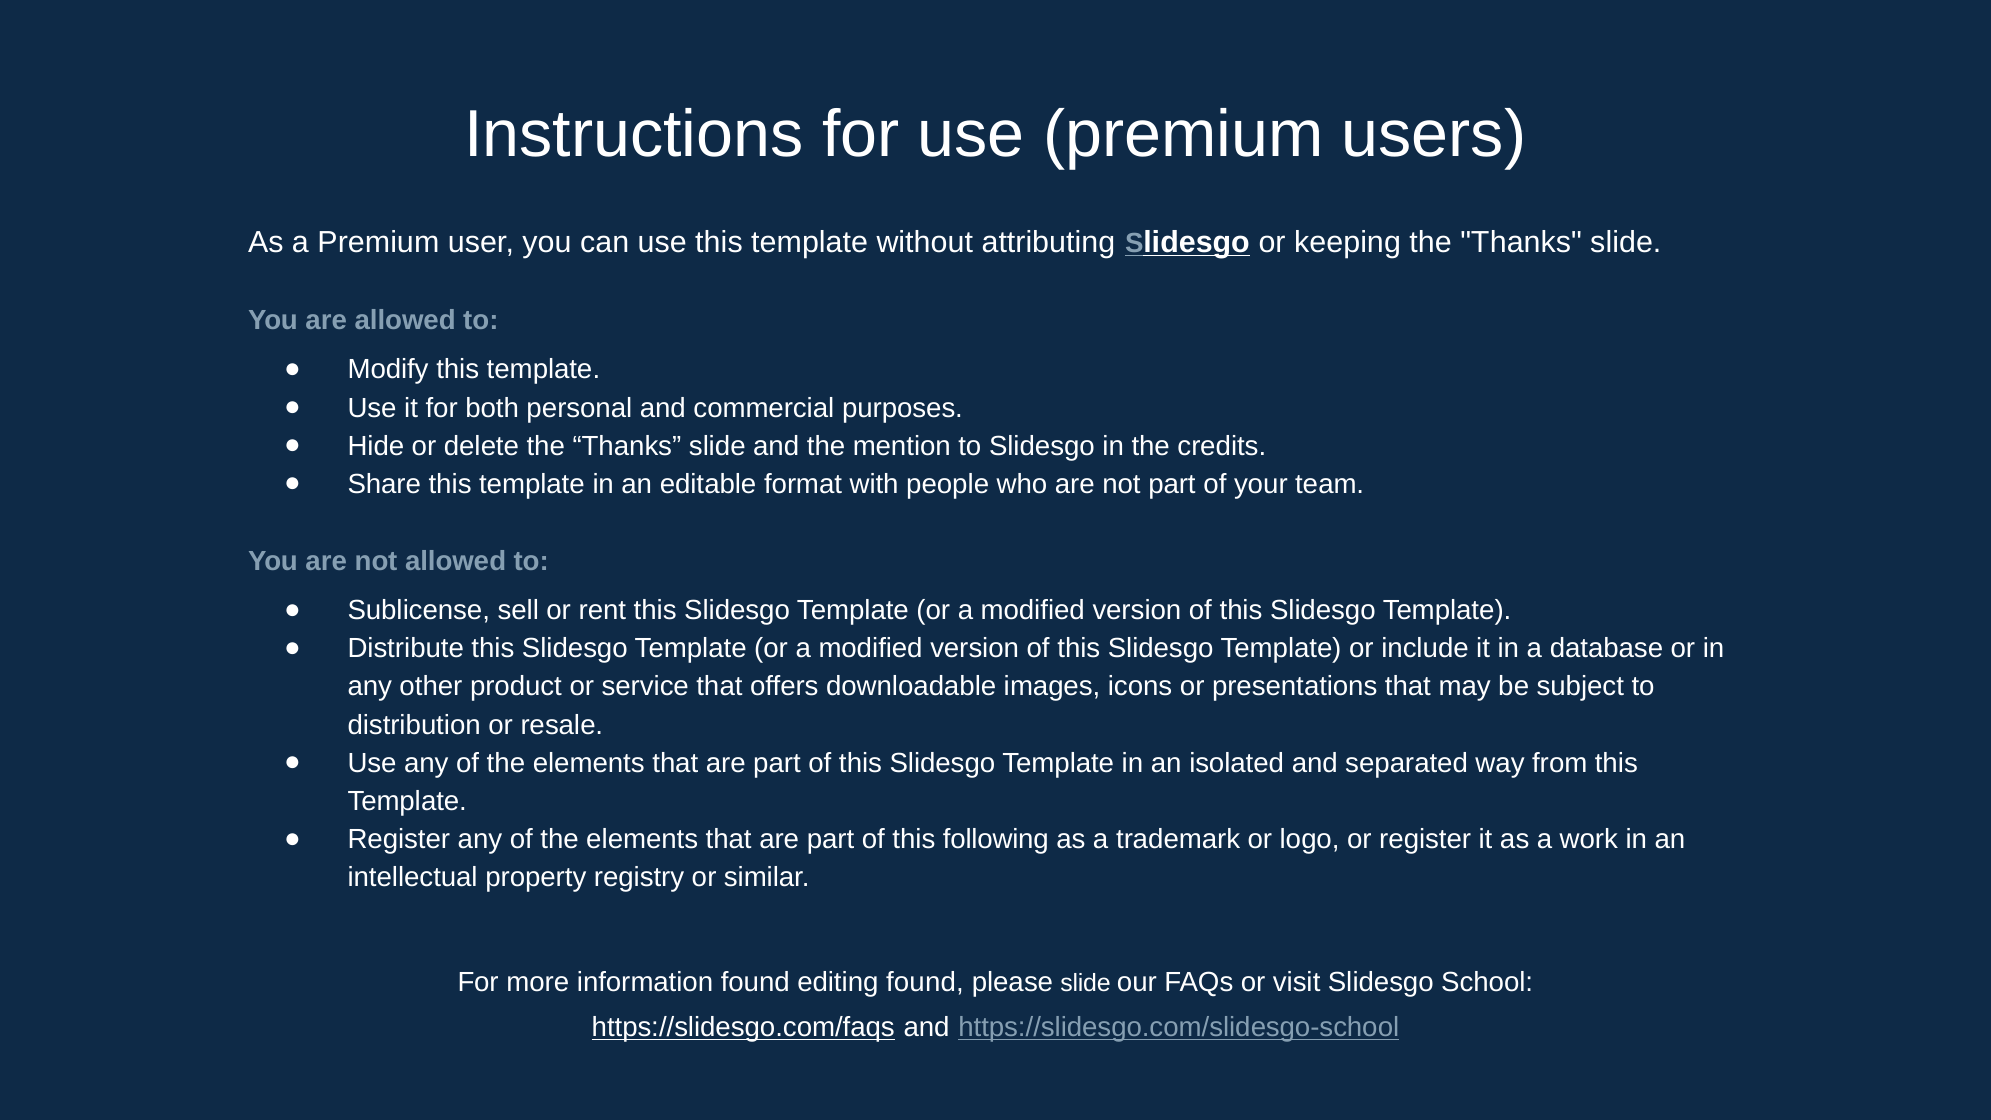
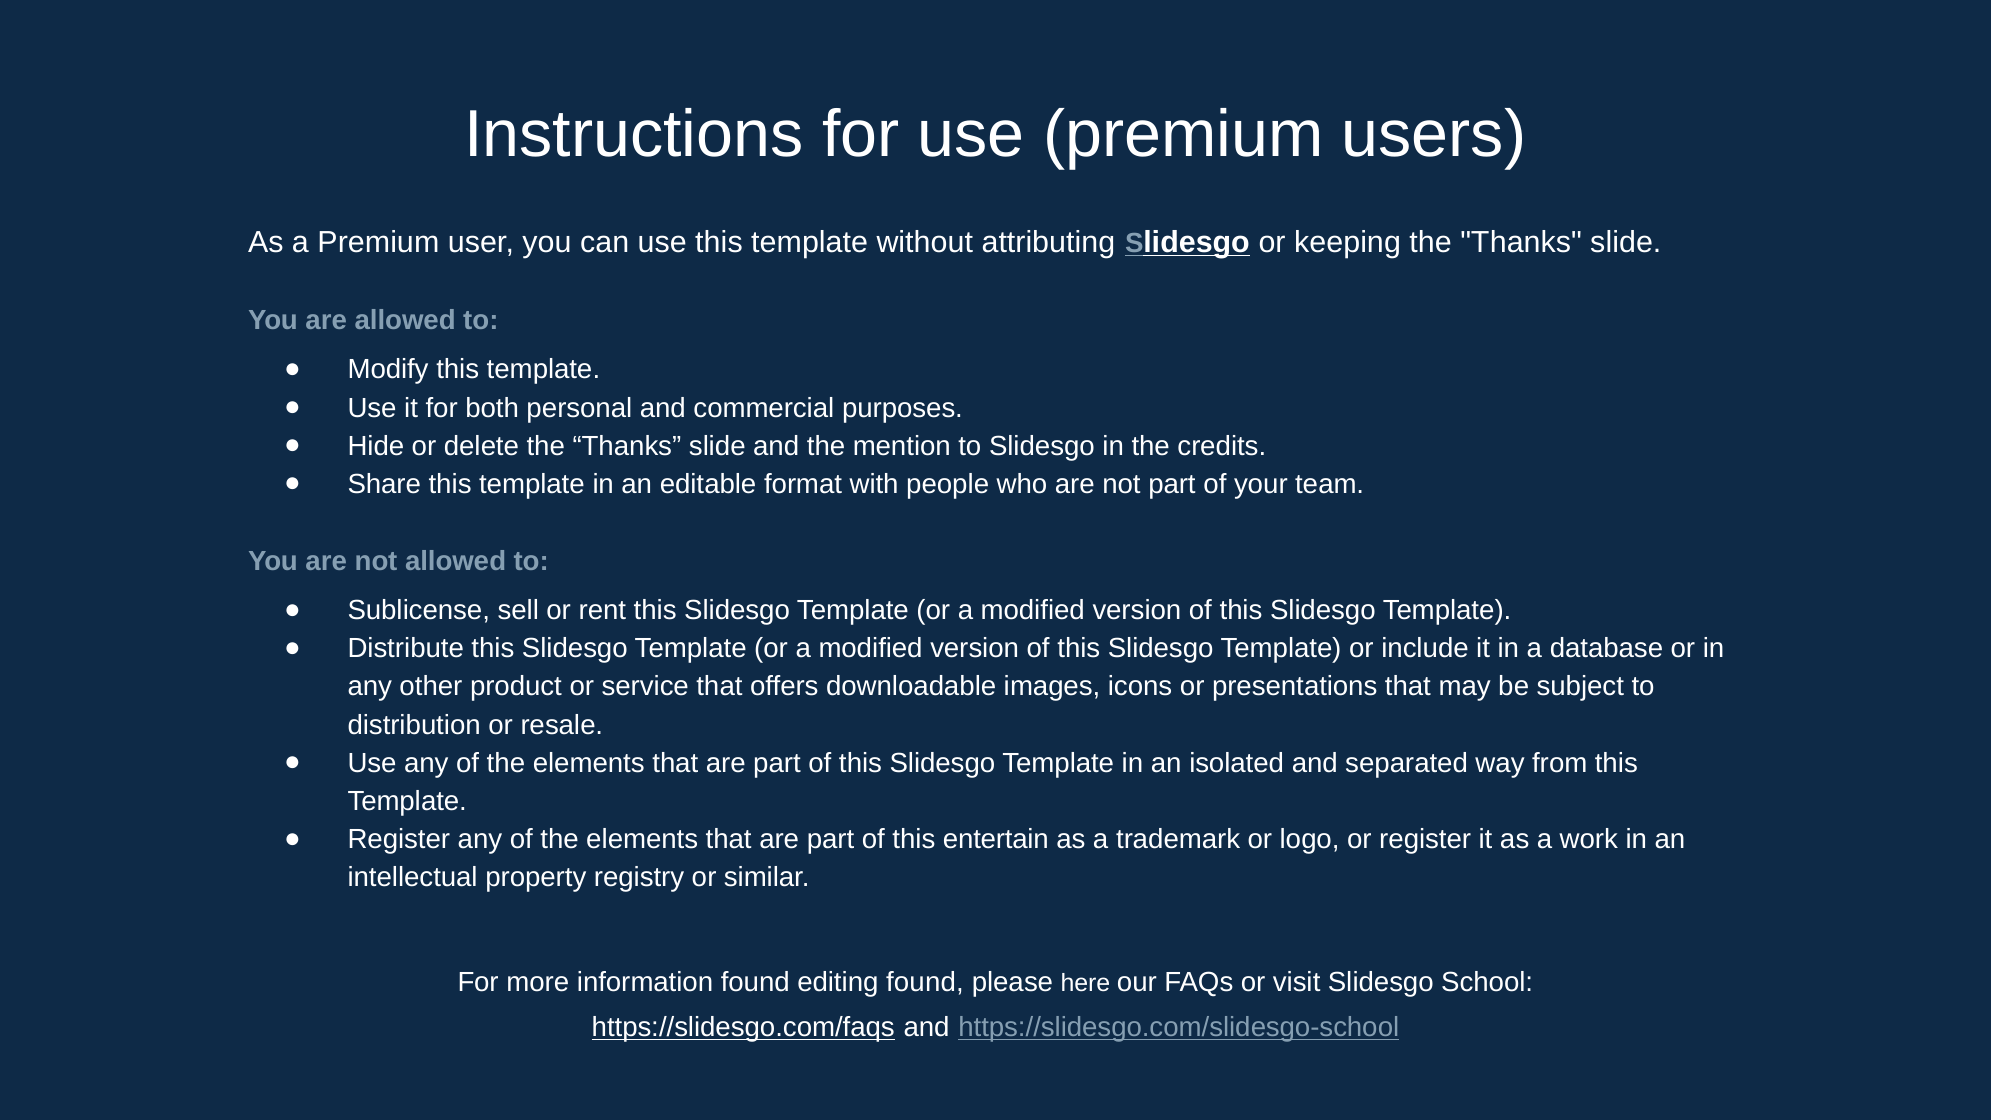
following: following -> entertain (996, 839)
please slide: slide -> here (1085, 984)
